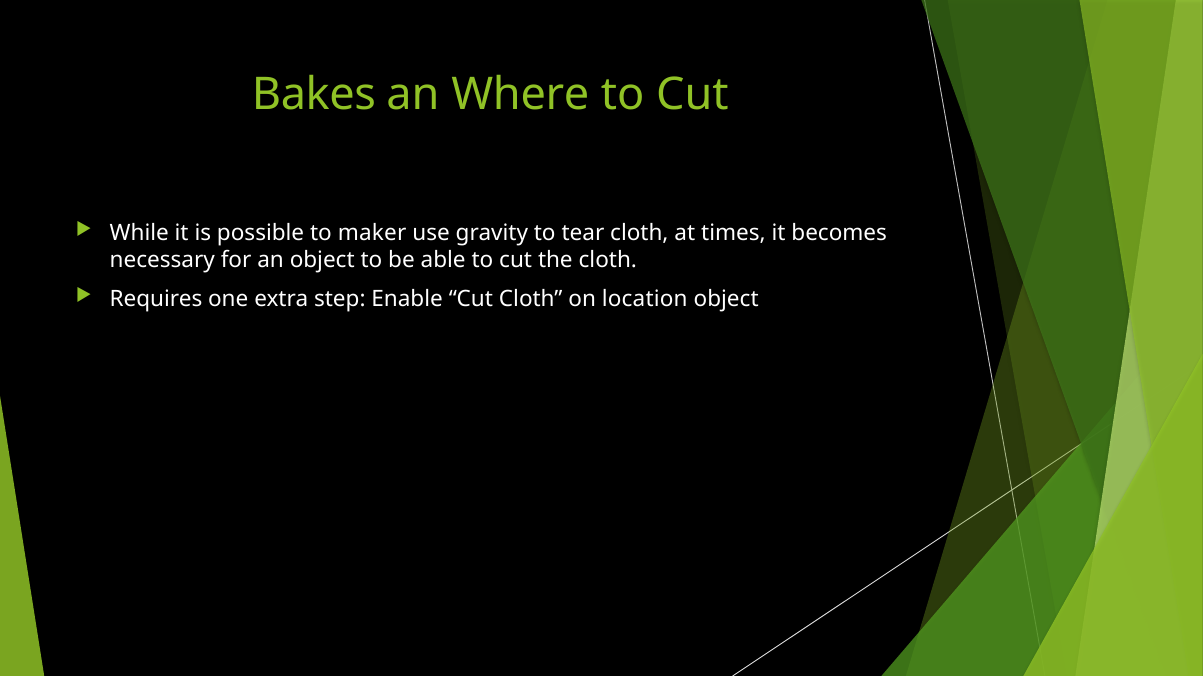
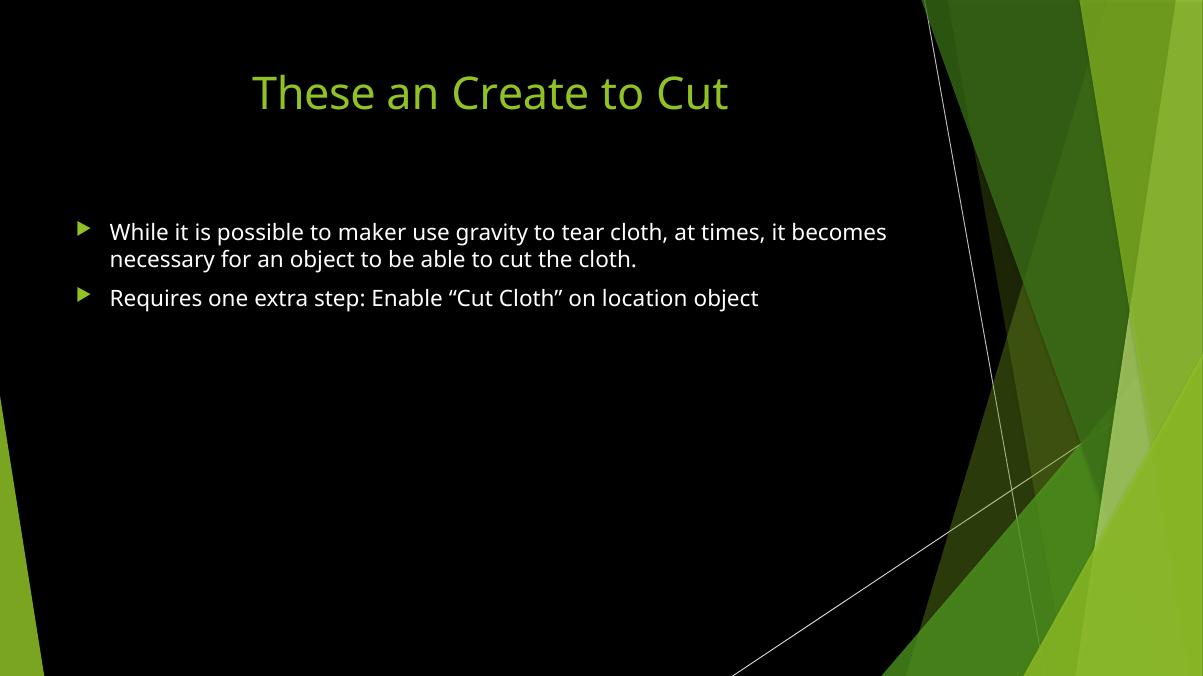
Bakes: Bakes -> These (314, 95)
Where: Where -> Create (520, 95)
